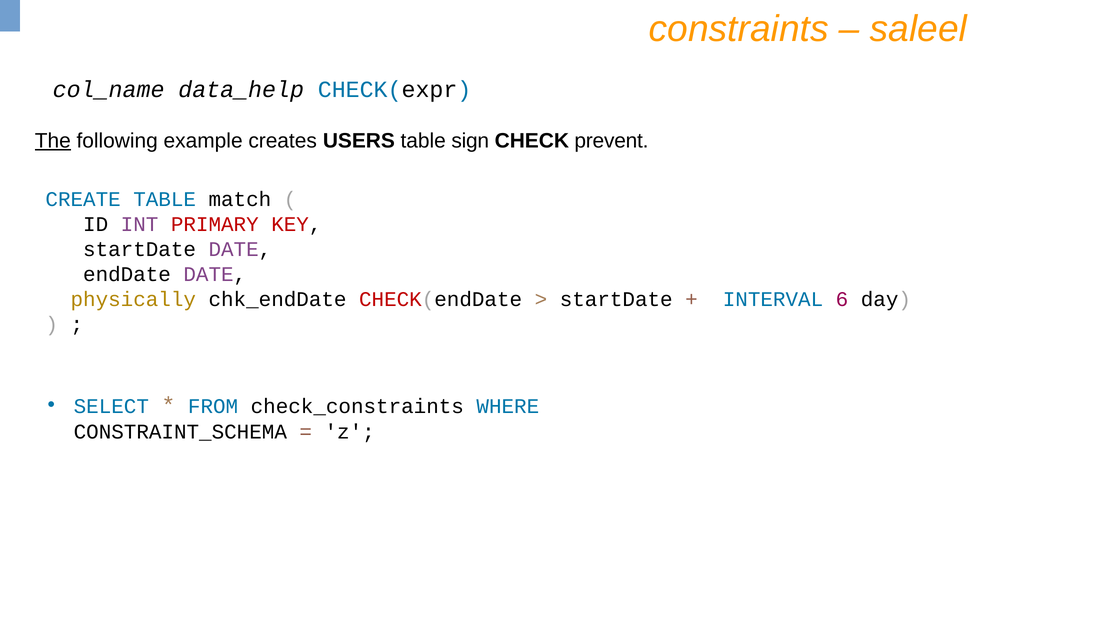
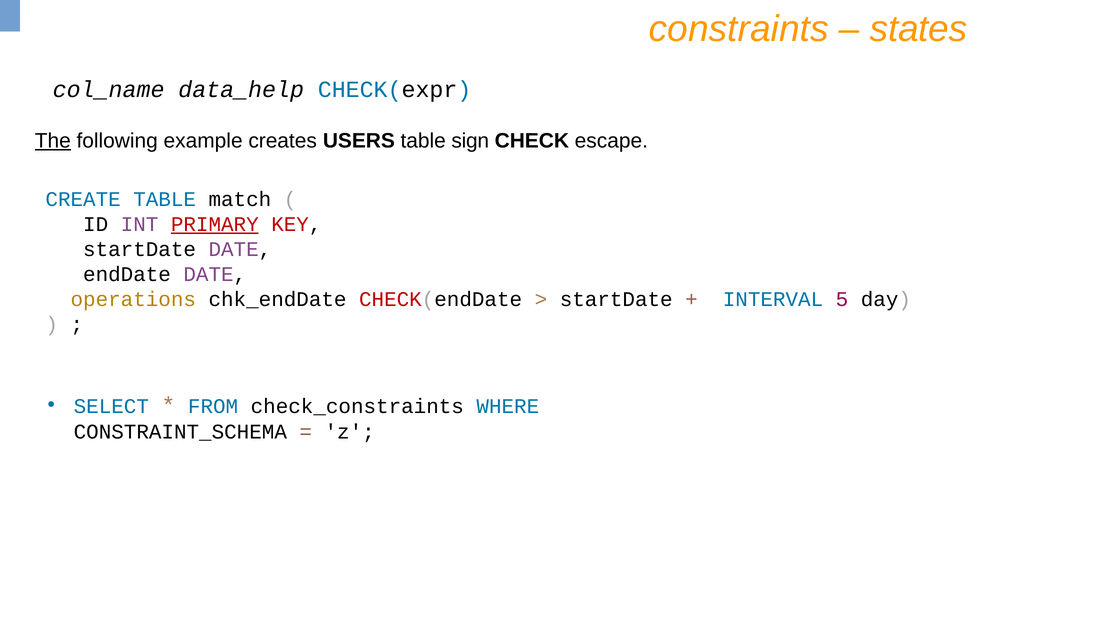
saleel: saleel -> states (919, 29)
prevent: prevent -> escape (611, 141)
PRIMARY underline: none -> present (215, 224)
physically: physically -> operations (133, 300)
6: 6 -> 5 (842, 300)
